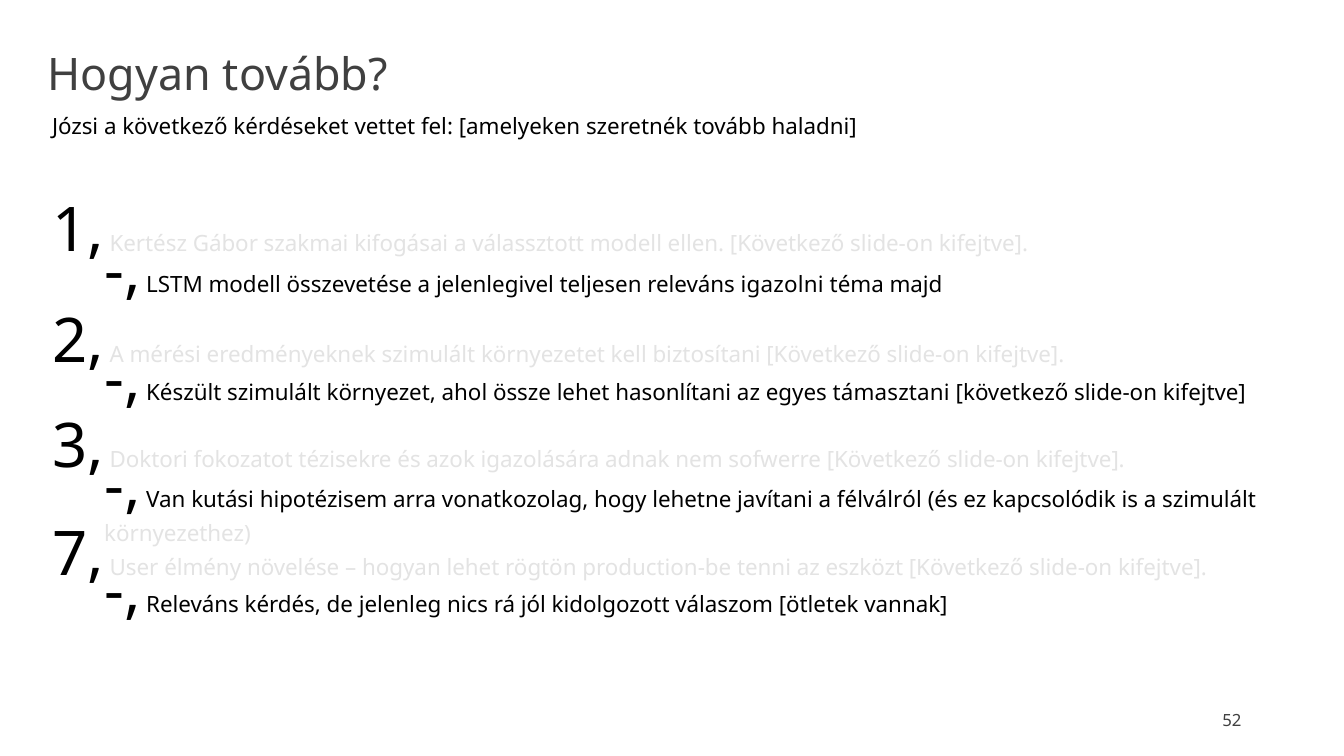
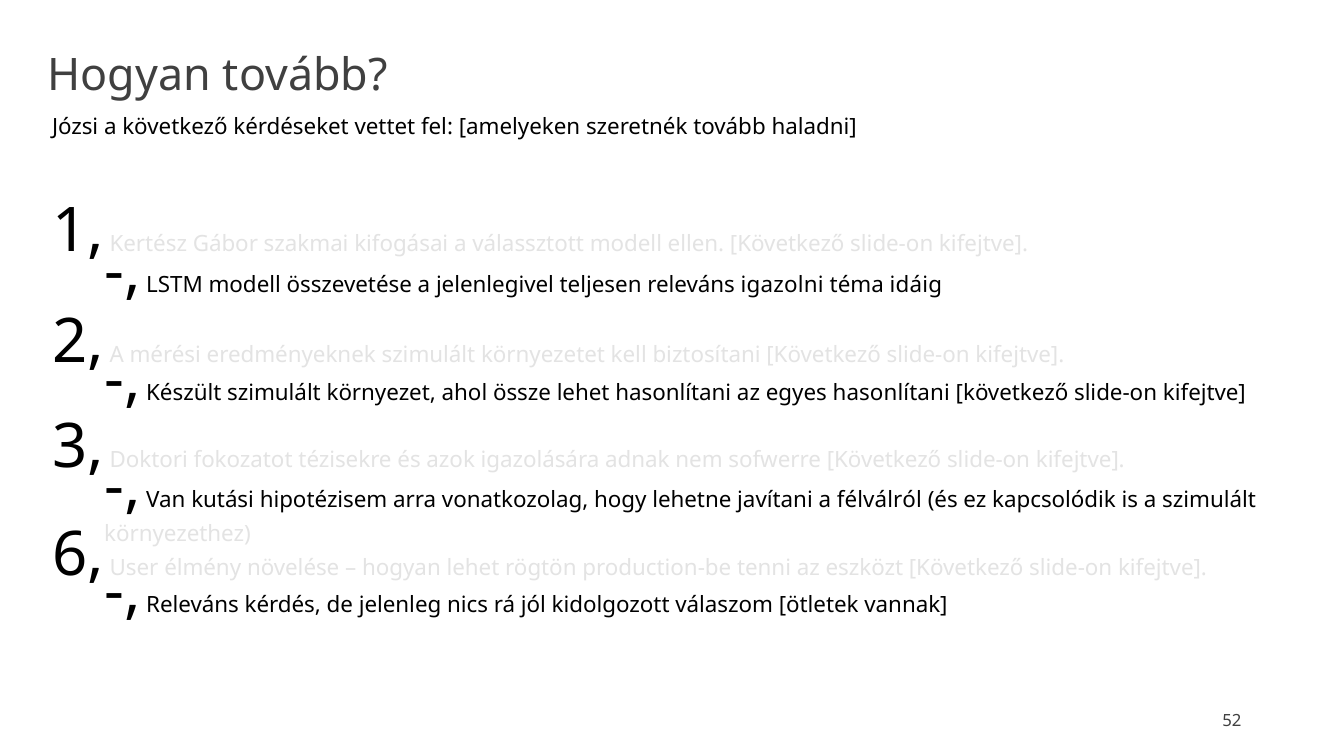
majd: majd -> idáig (916, 285)
egyes támasztani: támasztani -> hasonlítani (891, 393)
7: 7 -> 6 (78, 555)
